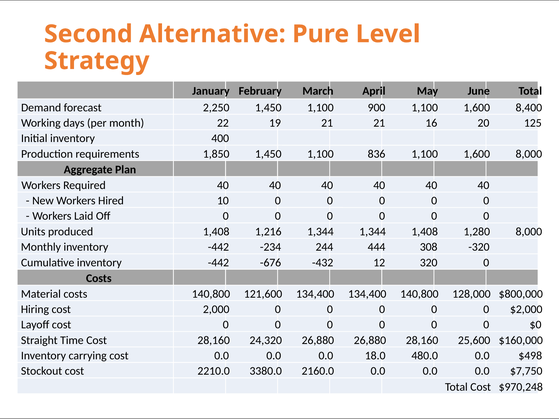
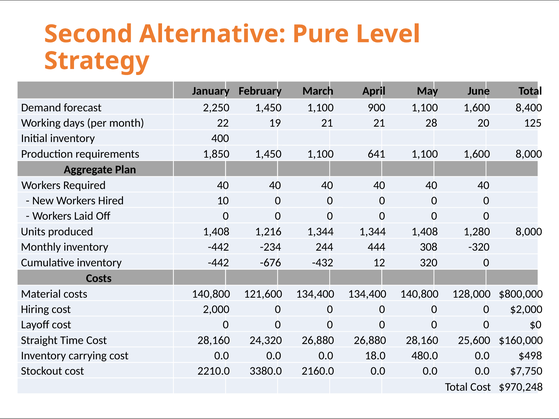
16: 16 -> 28 (431, 123)
836: 836 -> 641 (377, 154)
